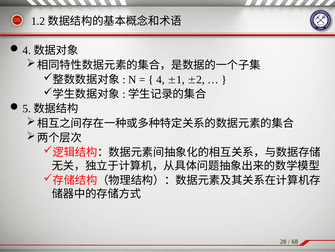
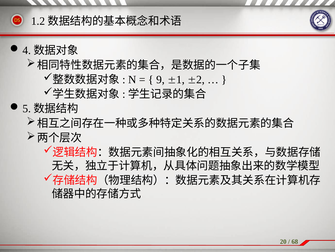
4: 4 -> 9 (160, 79)
